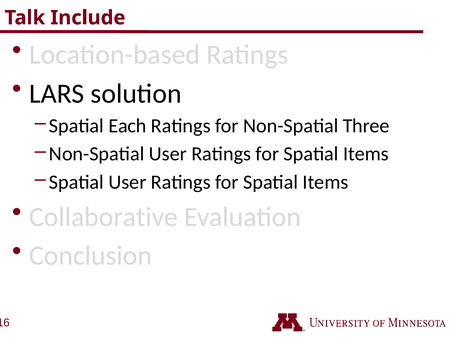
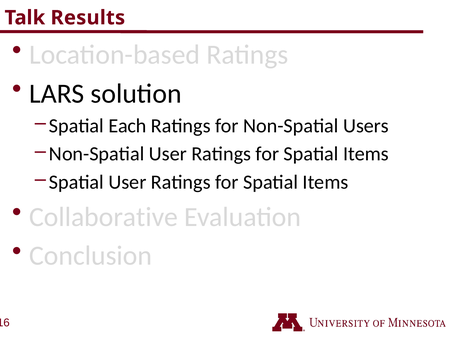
Include: Include -> Results (88, 18)
Three: Three -> Users (366, 126)
